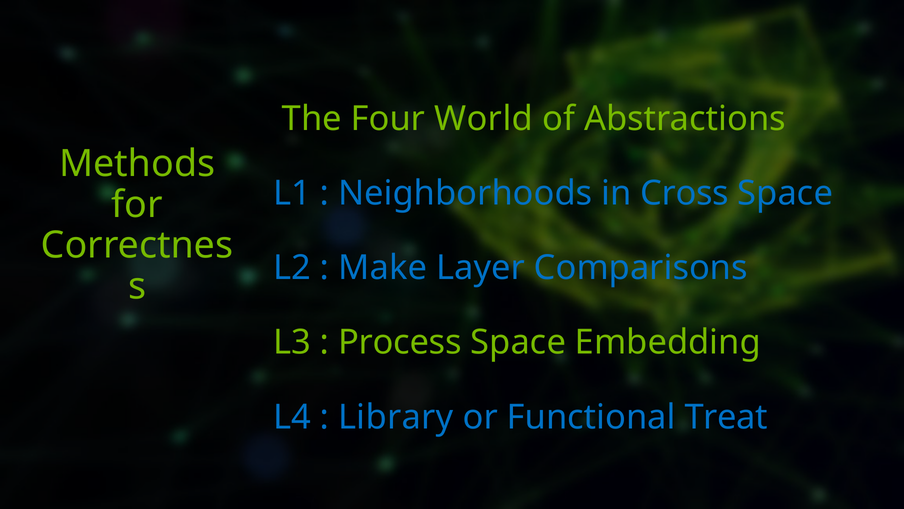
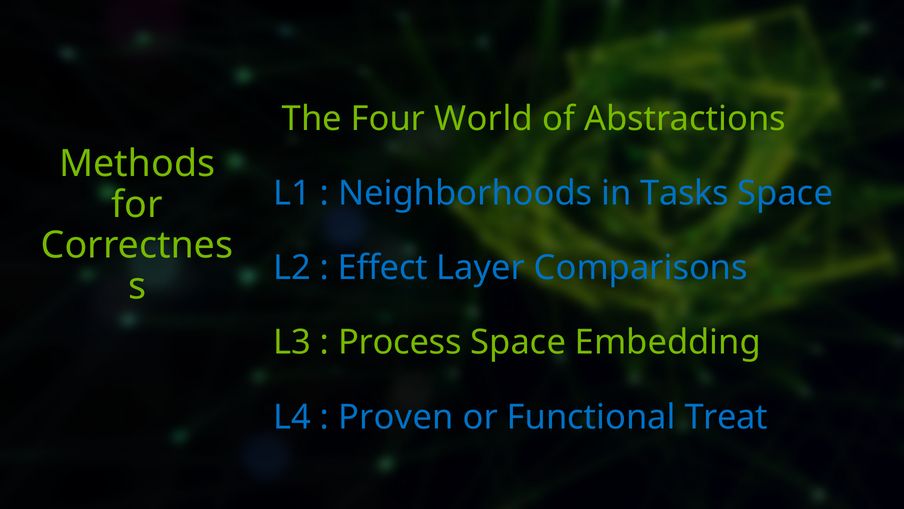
Cross: Cross -> Tasks (685, 193)
Make: Make -> Effect (383, 268)
Library: Library -> Proven (396, 417)
